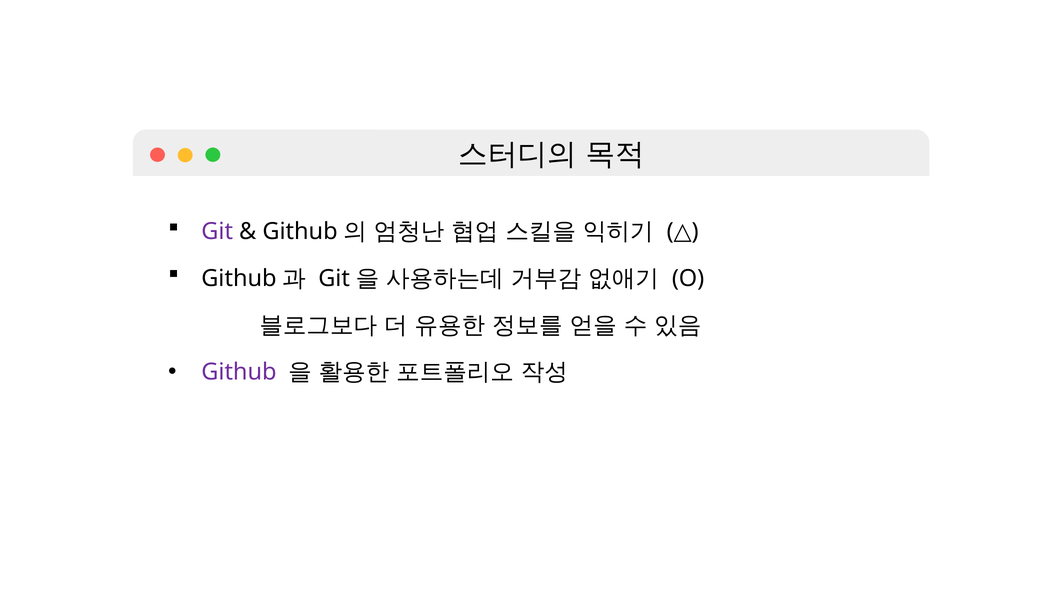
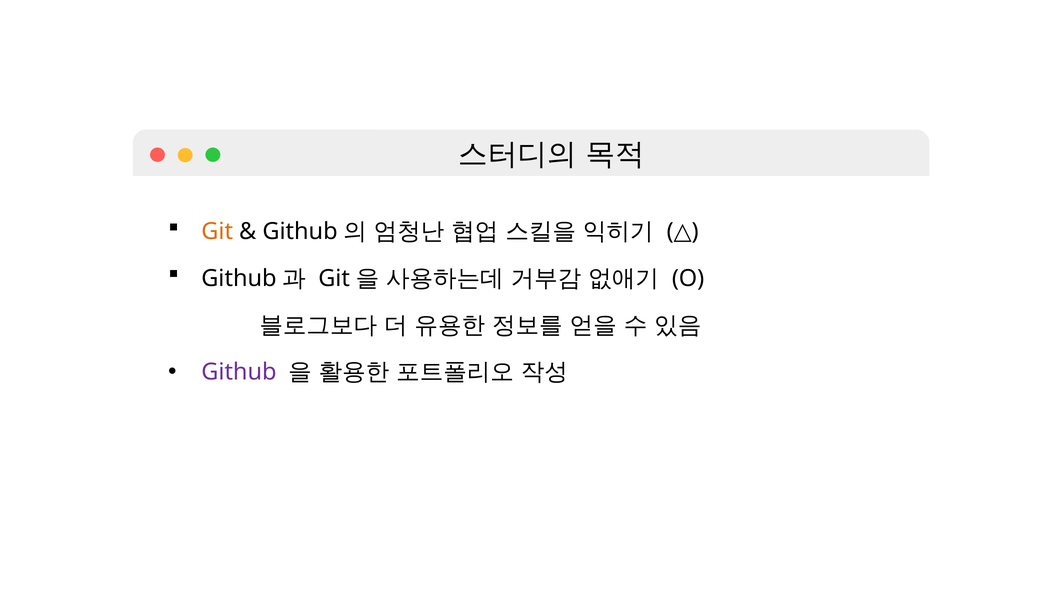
Git colour: purple -> orange (217, 232)
